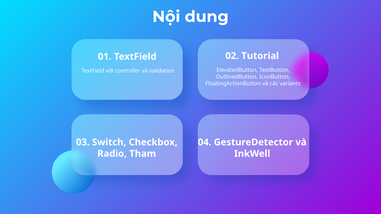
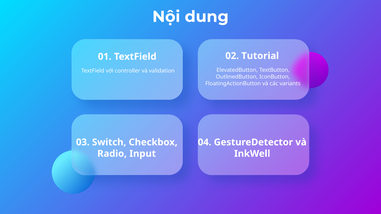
Tham: Tham -> Input (143, 154)
